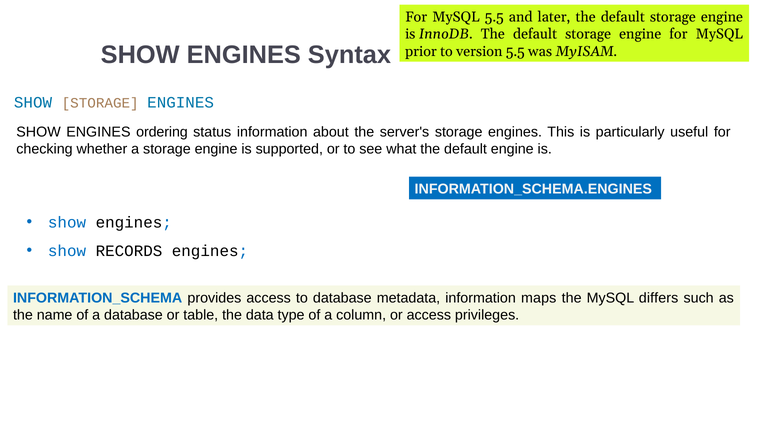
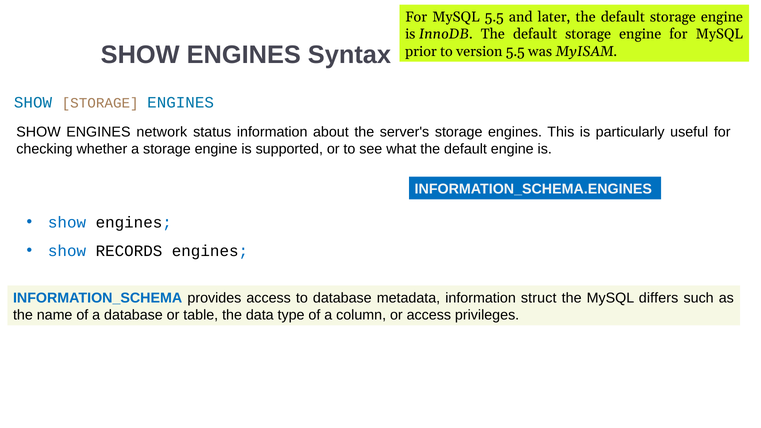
ordering: ordering -> network (162, 132)
maps: maps -> struct (539, 298)
